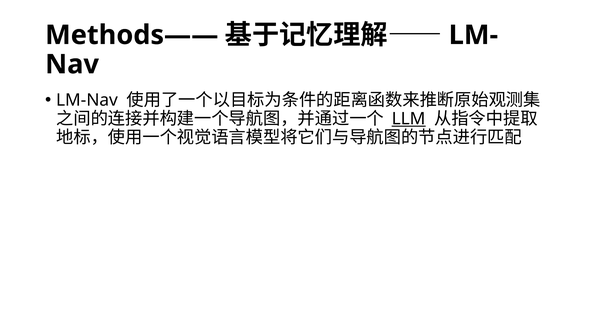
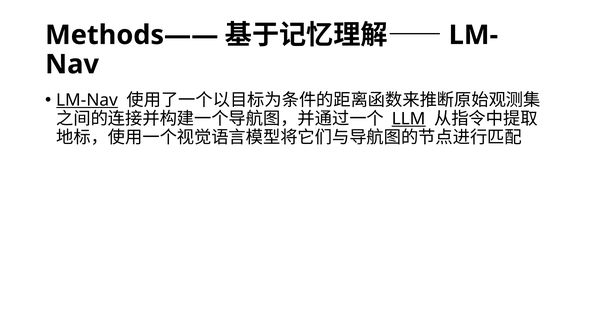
LM-Nav underline: none -> present (87, 100)
